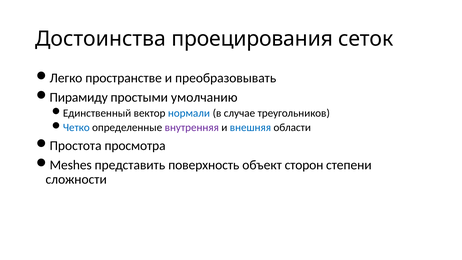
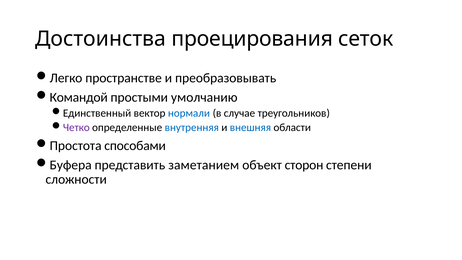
Пирамиду: Пирамиду -> Командой (79, 97)
Четко colour: blue -> purple (76, 127)
внутренняя colour: purple -> blue (192, 127)
просмотра: просмотра -> способами (135, 146)
Meshes: Meshes -> Буфера (71, 165)
поверхность: поверхность -> заметанием (204, 165)
